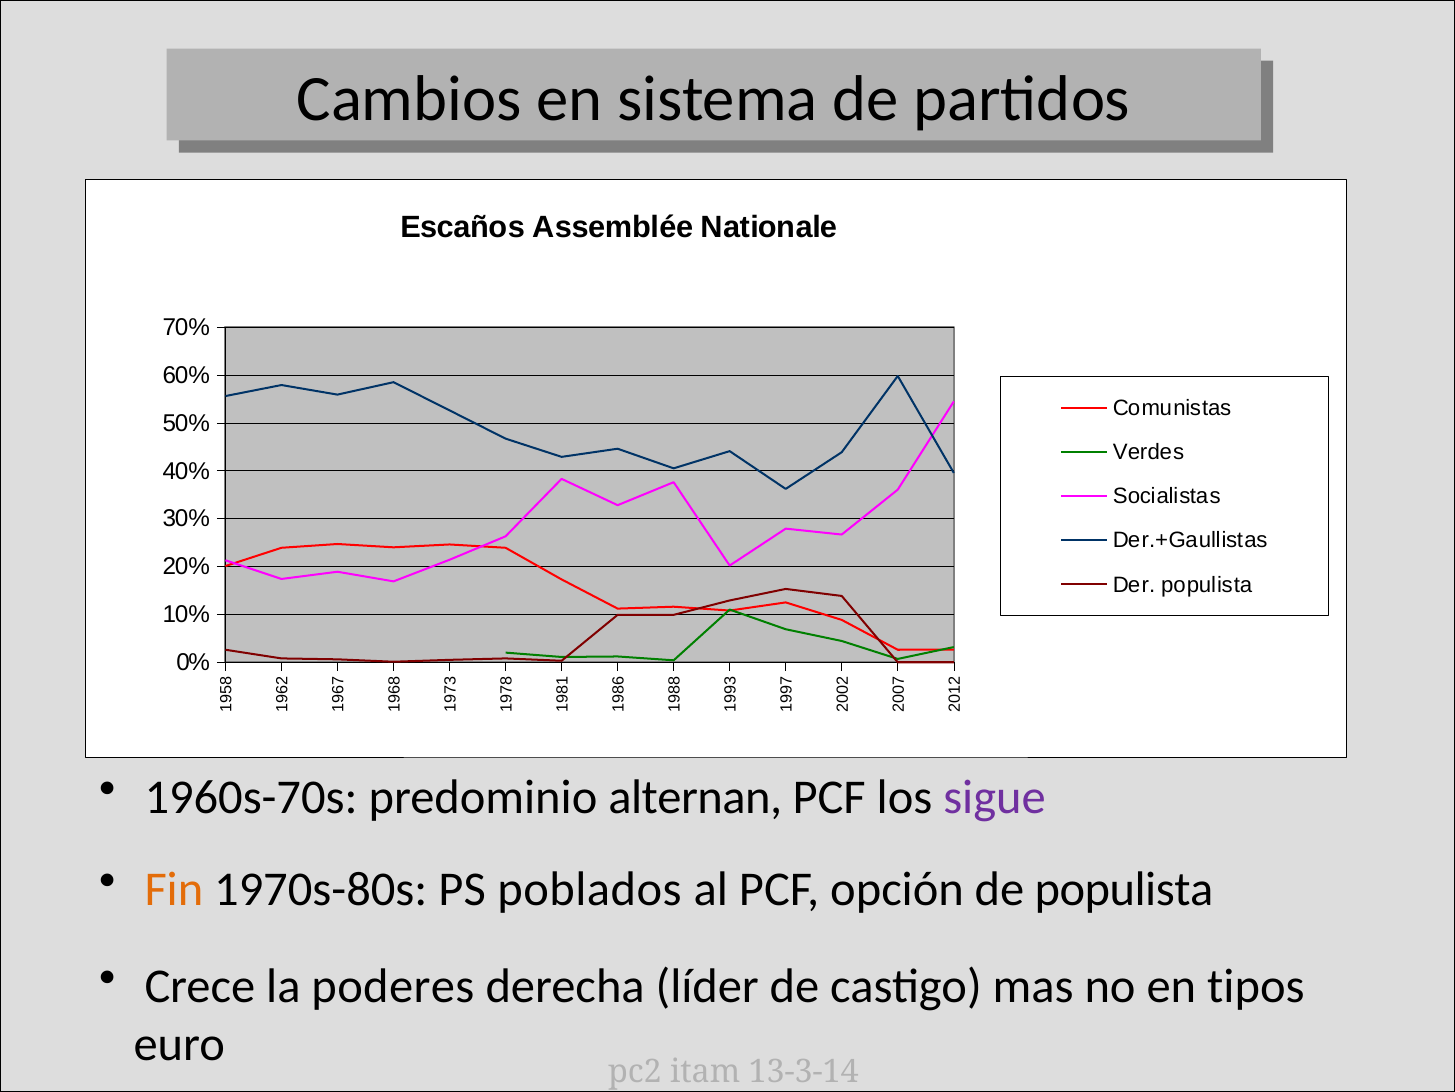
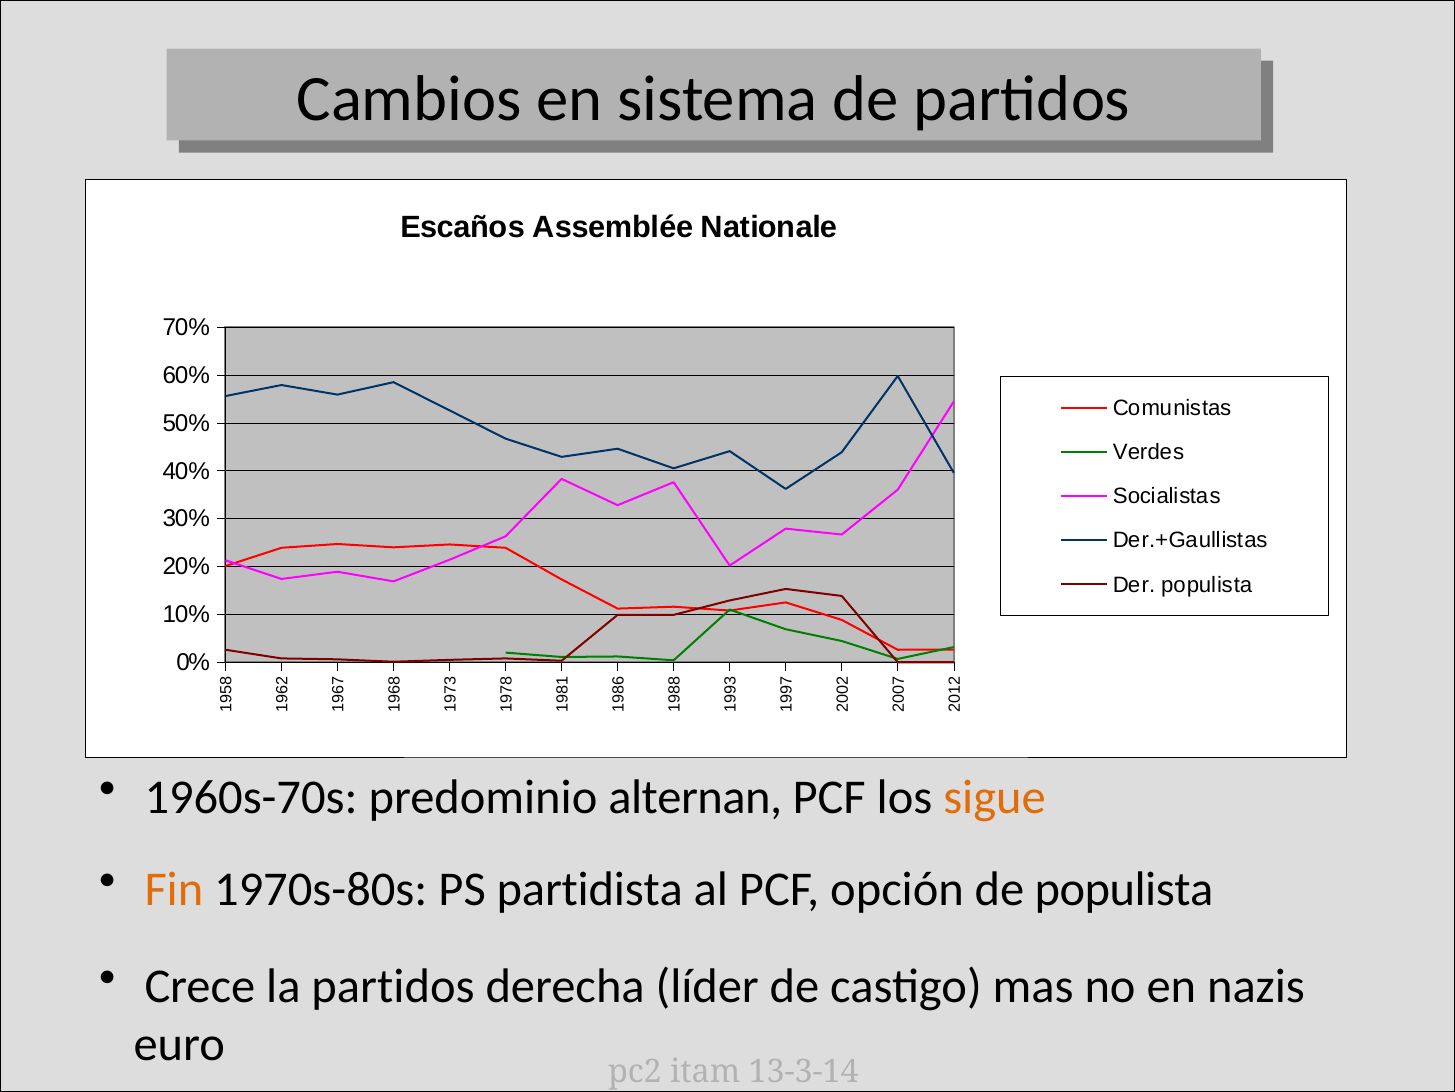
sigue colour: purple -> orange (994, 796)
poblados: poblados -> partidista (590, 888)
la poderes: poderes -> partidos (393, 985)
tipos: tipos -> nazis (1256, 985)
